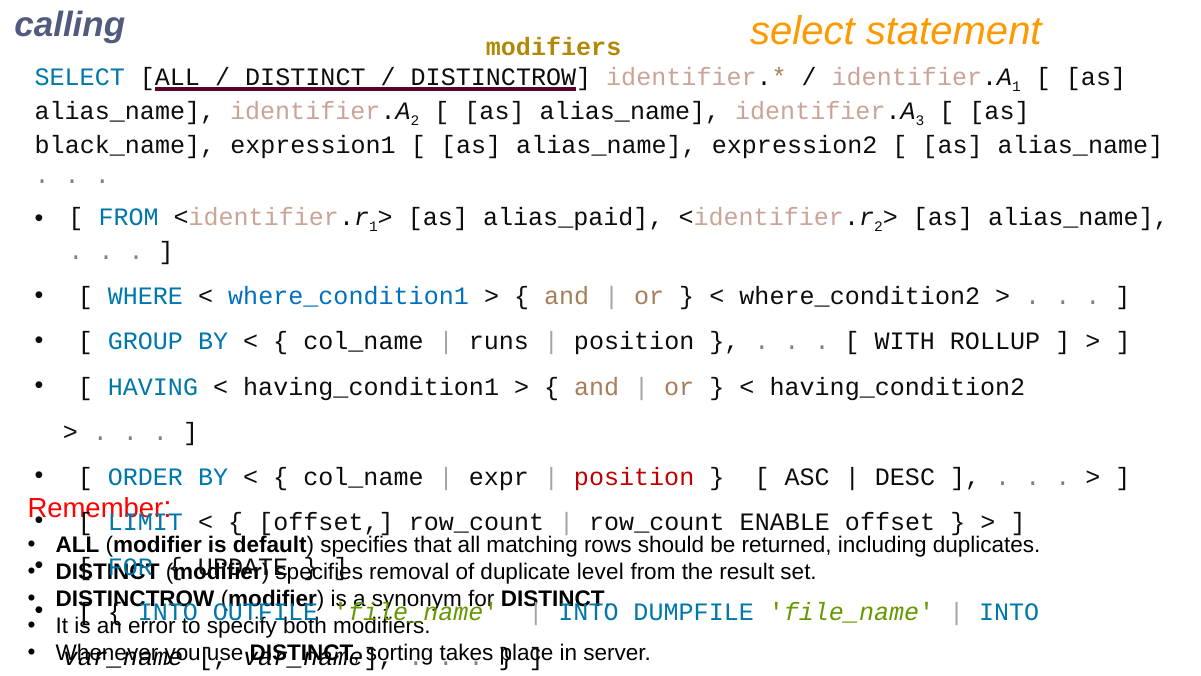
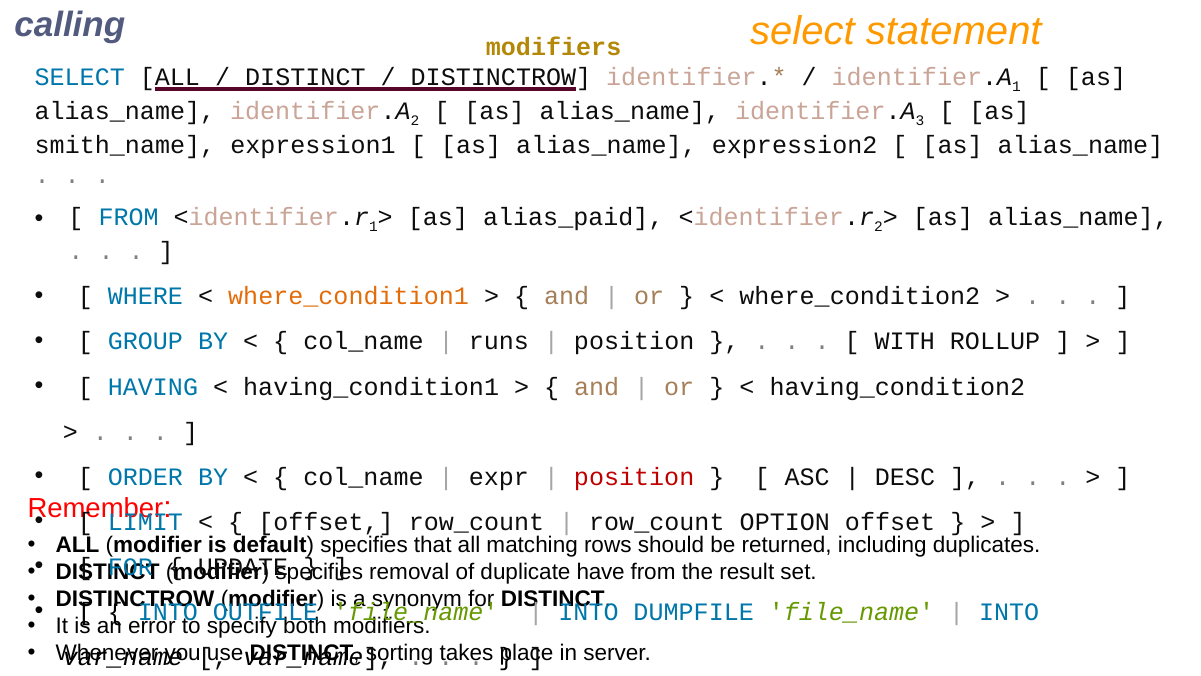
black_name: black_name -> smith_name (125, 145)
where_condition1 colour: blue -> orange (349, 296)
ENABLE: ENABLE -> OPTION (785, 522)
level: level -> have (601, 572)
